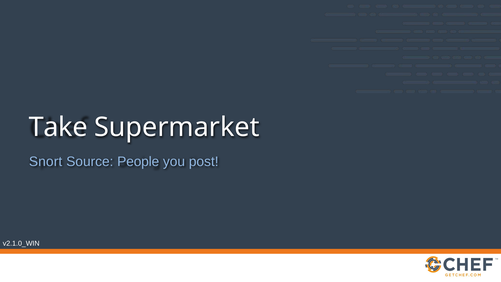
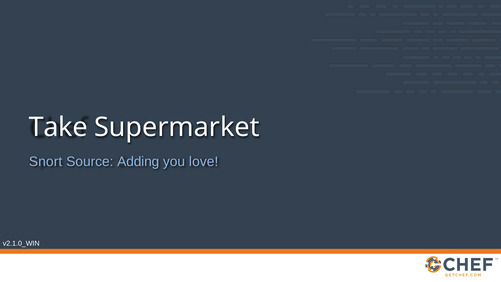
People: People -> Adding (138, 161)
post: post -> love (204, 161)
